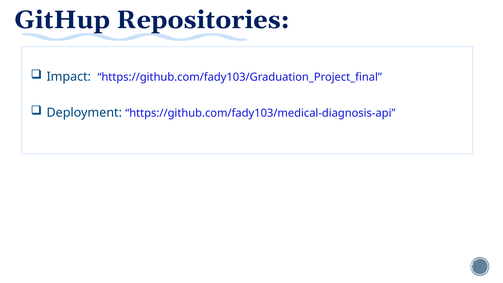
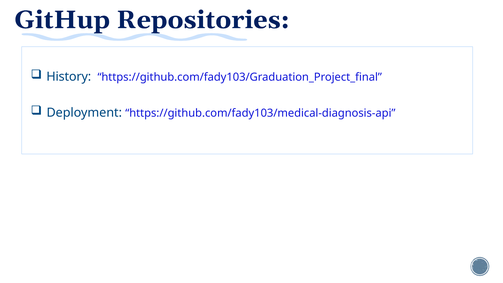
Impact: Impact -> History (69, 77)
